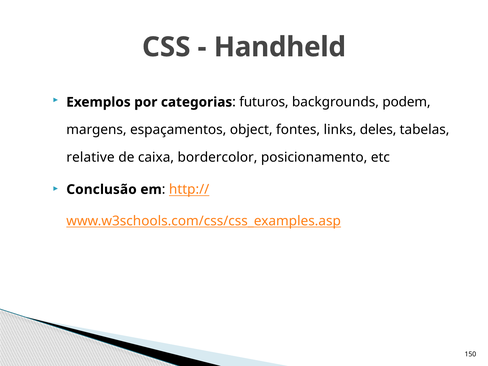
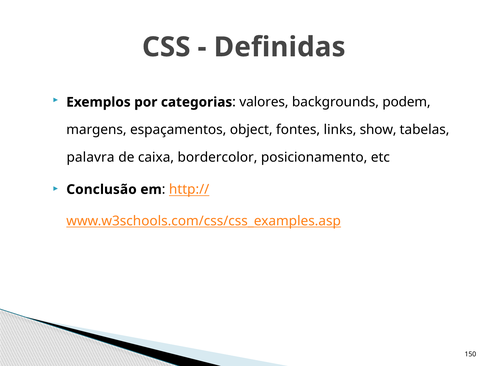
Handheld: Handheld -> Definidas (280, 47)
futuros: futuros -> valores (264, 102)
deles: deles -> show (378, 130)
relative: relative -> palavra (91, 158)
